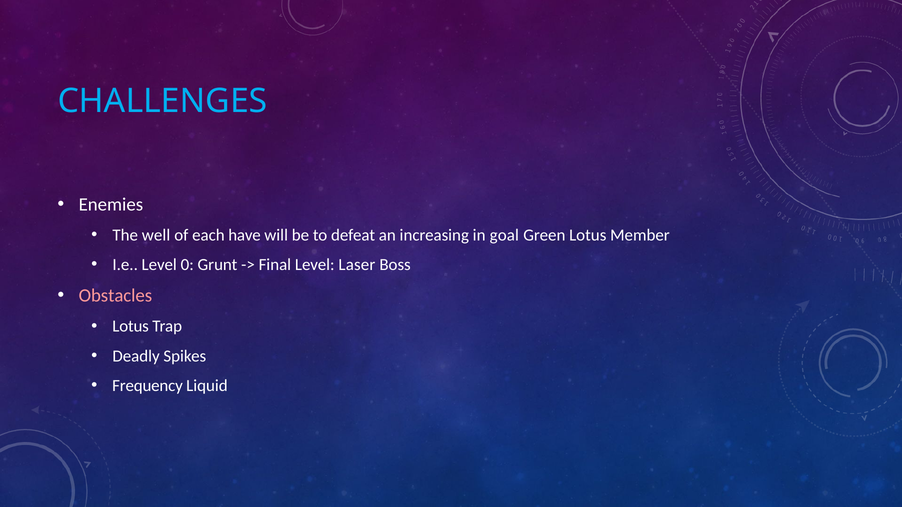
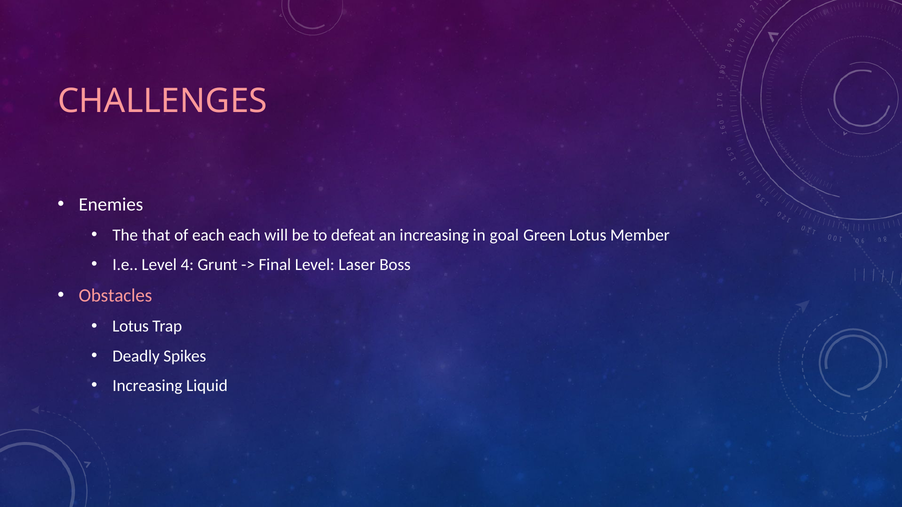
CHALLENGES colour: light blue -> pink (162, 101)
well: well -> that (156, 235)
each have: have -> each (245, 235)
0: 0 -> 4 (187, 265)
Frequency: Frequency -> Increasing (147, 386)
